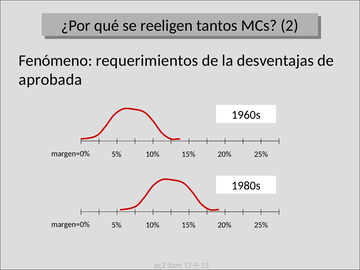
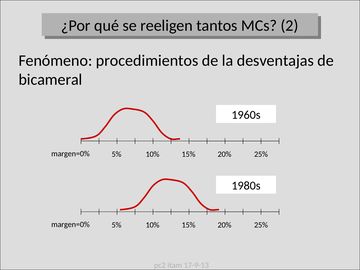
requerimientos: requerimientos -> procedimientos (147, 60)
aprobada: aprobada -> bicameral (50, 80)
